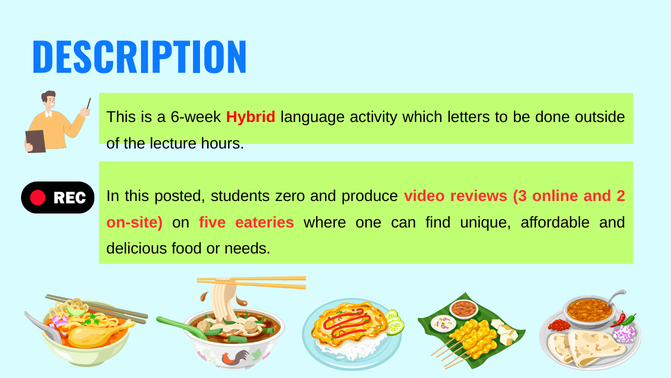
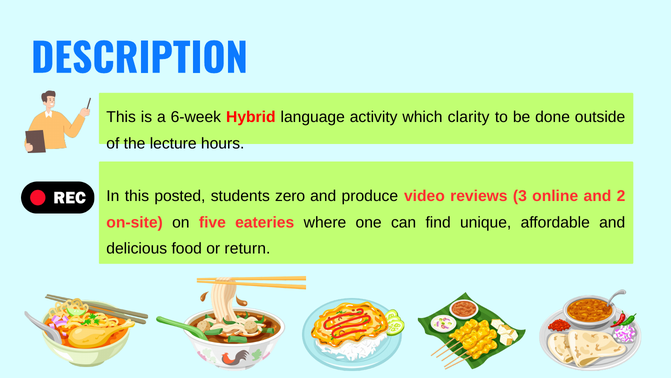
letters: letters -> clarity (469, 117)
needs: needs -> return (247, 248)
